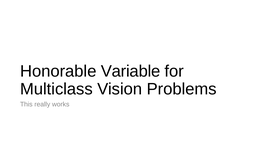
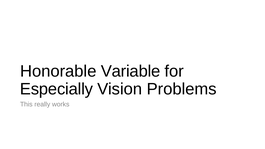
Multiclass: Multiclass -> Especially (56, 89)
